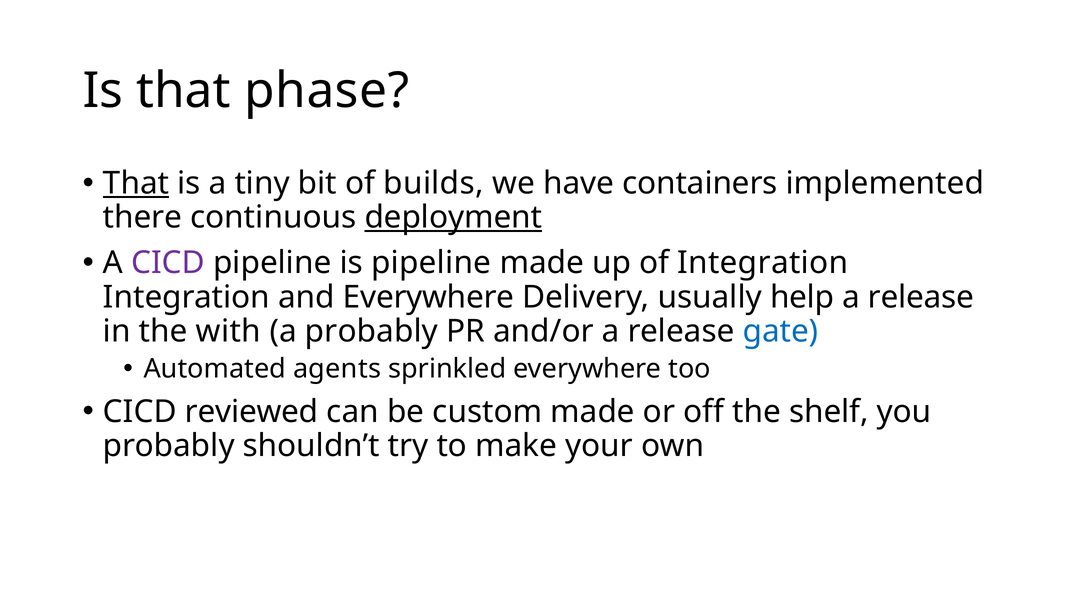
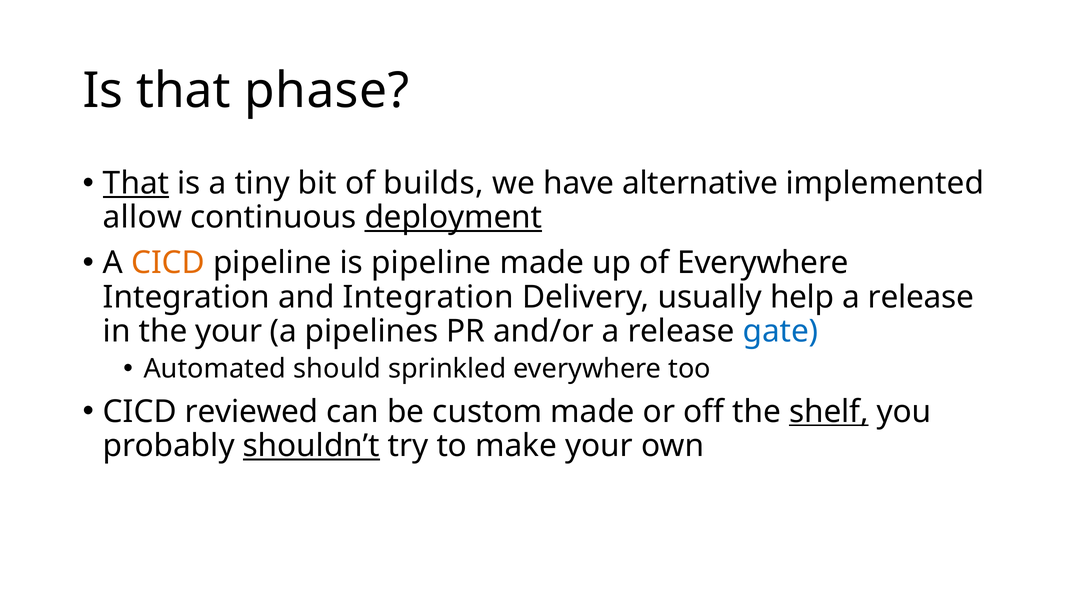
containers: containers -> alternative (700, 183)
there: there -> allow (142, 217)
CICD colour: purple -> orange (168, 263)
of Integration: Integration -> Everywhere (763, 263)
and Everywhere: Everywhere -> Integration (428, 297)
the with: with -> your (229, 331)
a probably: probably -> pipelines (372, 331)
agents: agents -> should (337, 369)
shelf underline: none -> present (829, 412)
shouldn’t underline: none -> present (311, 446)
